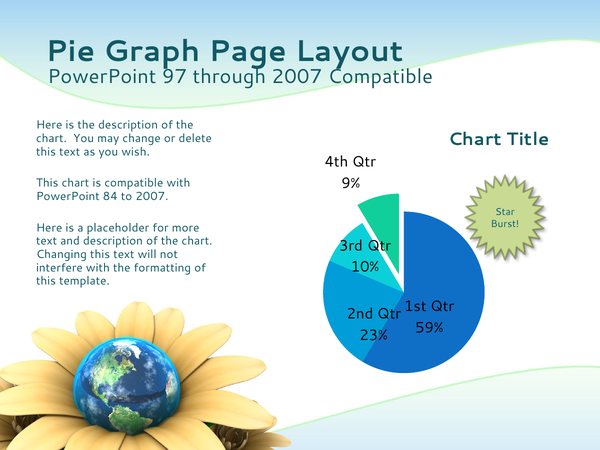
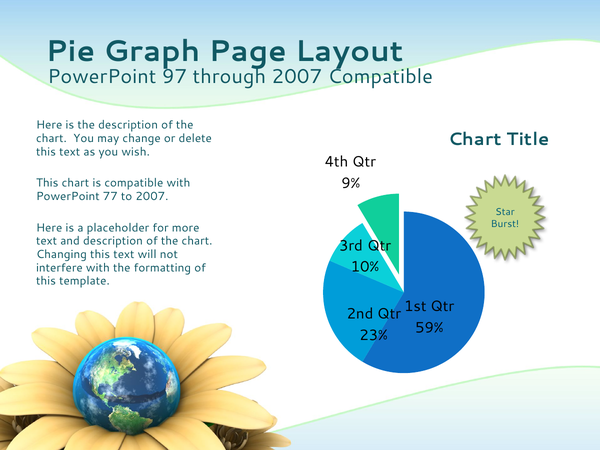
84: 84 -> 77 (110, 196)
